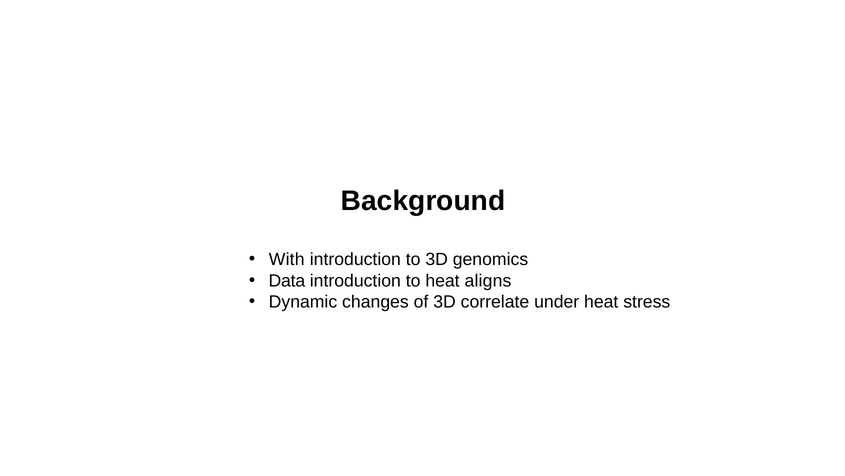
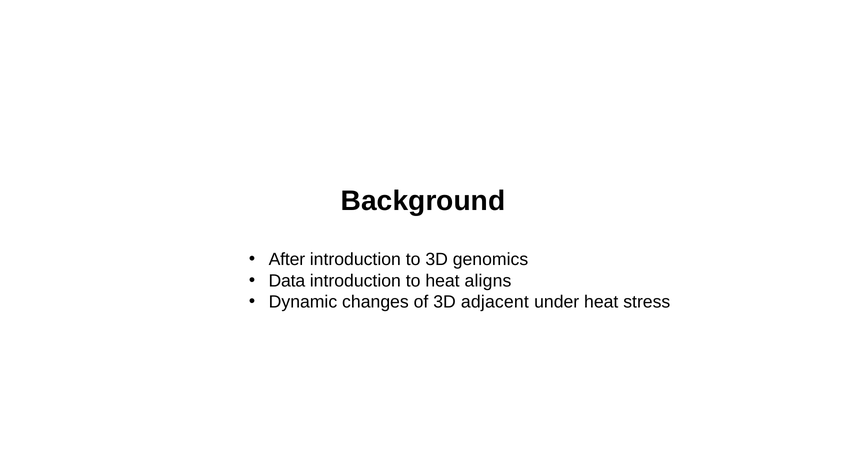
With: With -> After (287, 259)
correlate: correlate -> adjacent (495, 301)
